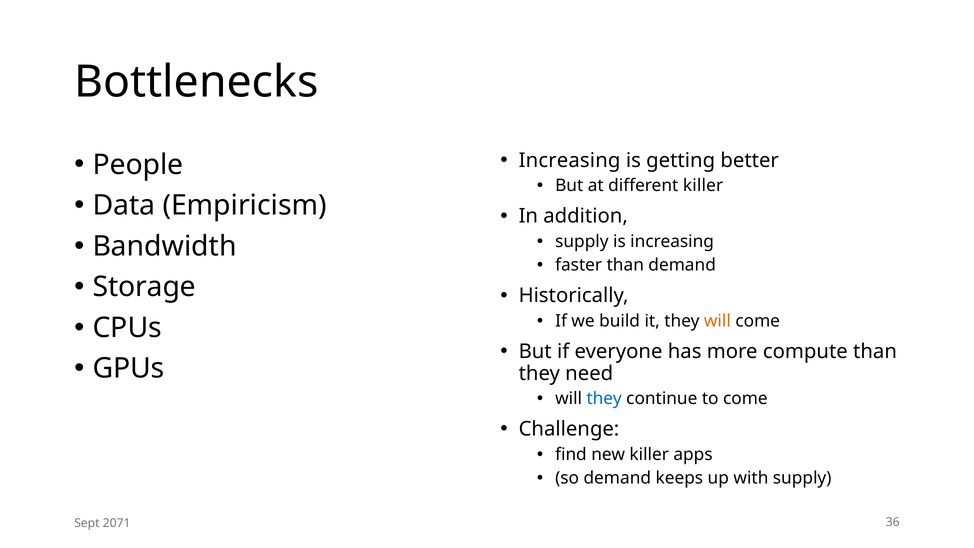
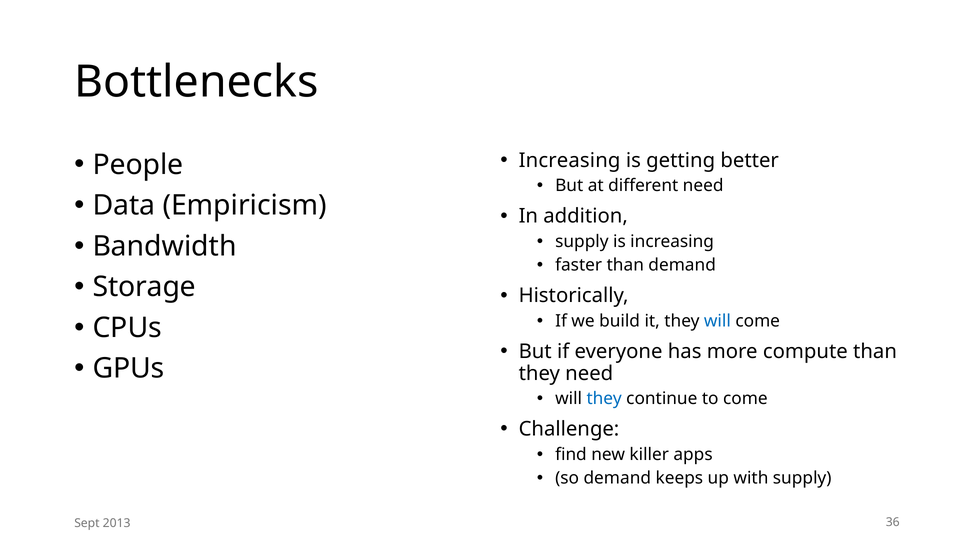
different killer: killer -> need (703, 186)
will colour: orange -> blue (717, 321)
2071: 2071 -> 2013 (117, 523)
